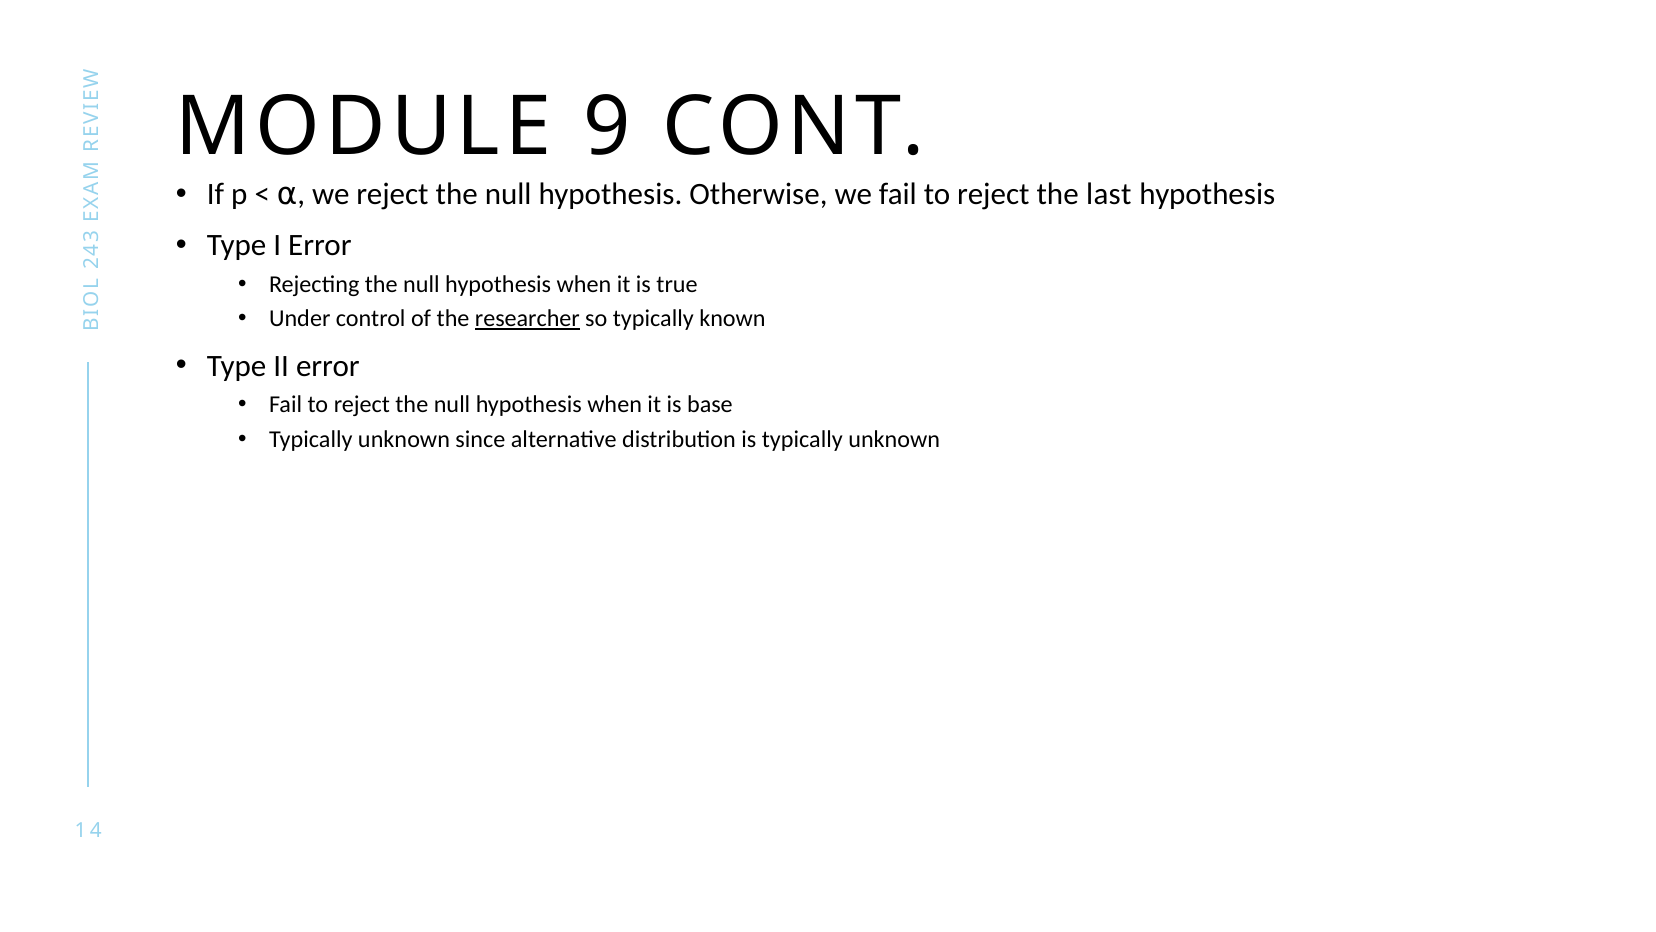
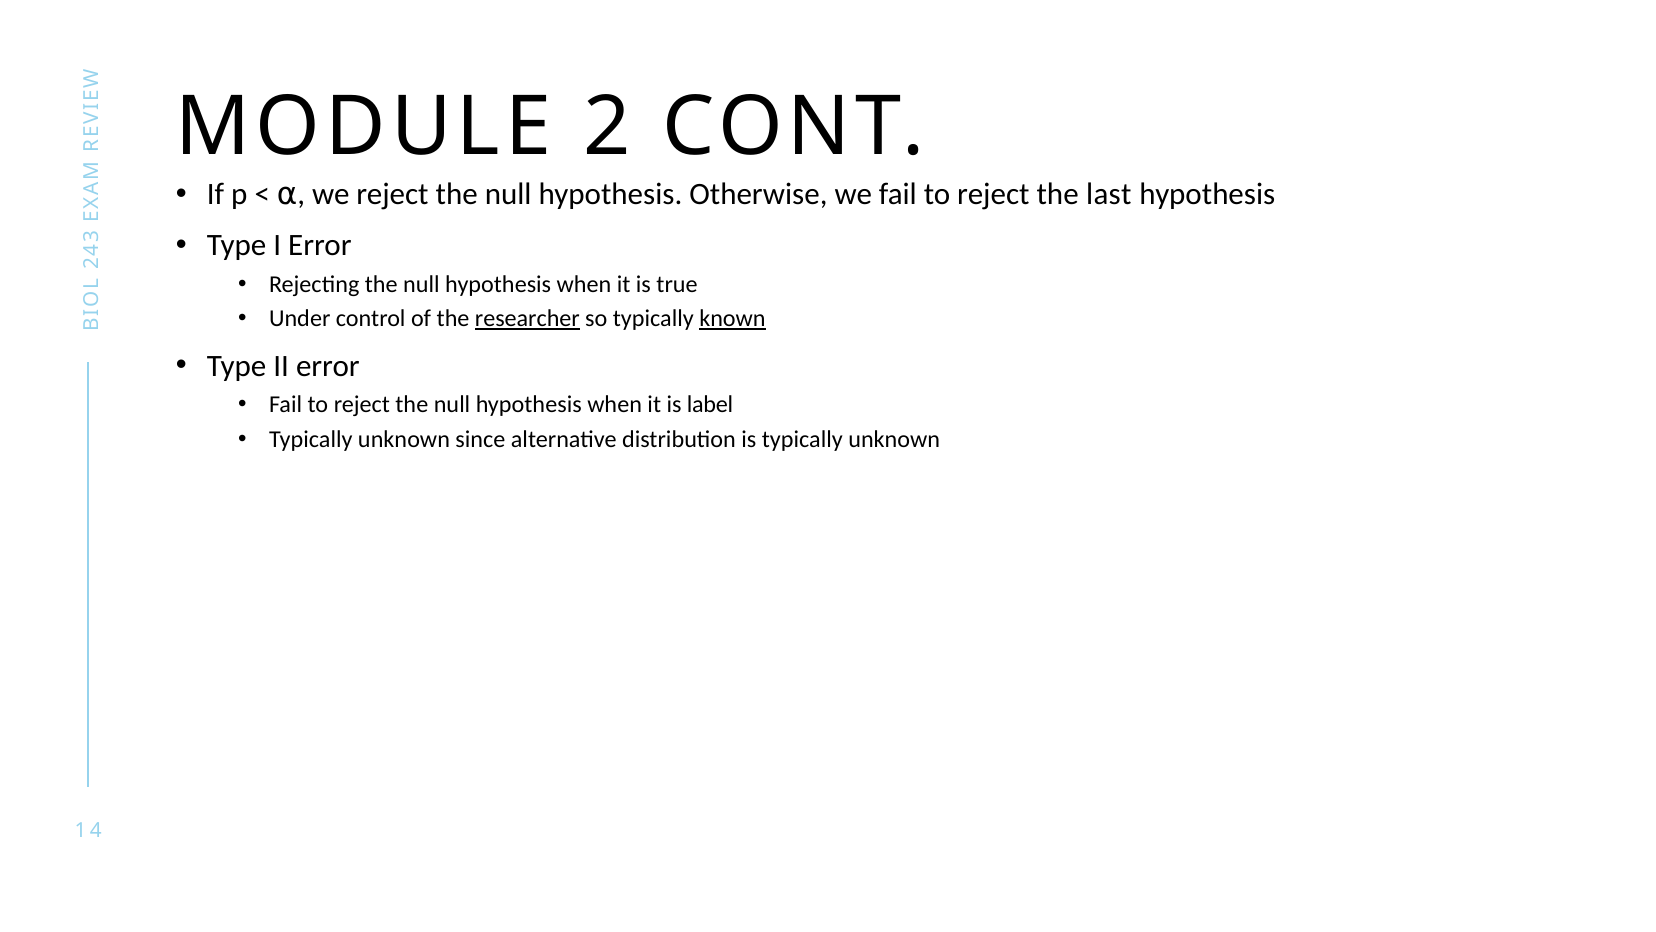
MODULE 9: 9 -> 2 (607, 127)
known underline: none -> present (732, 319)
base: base -> label (710, 404)
